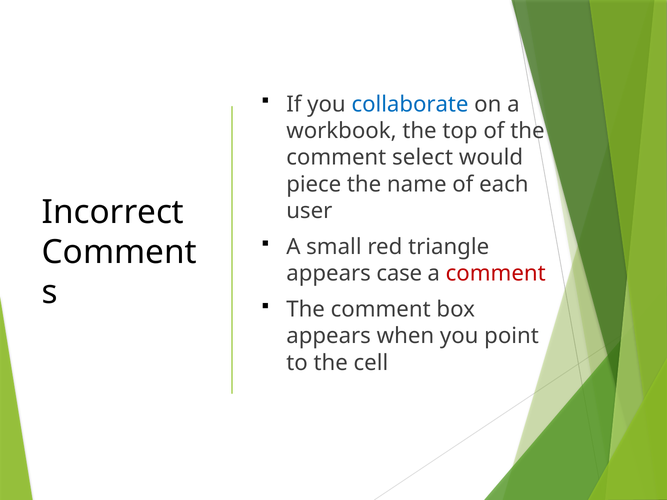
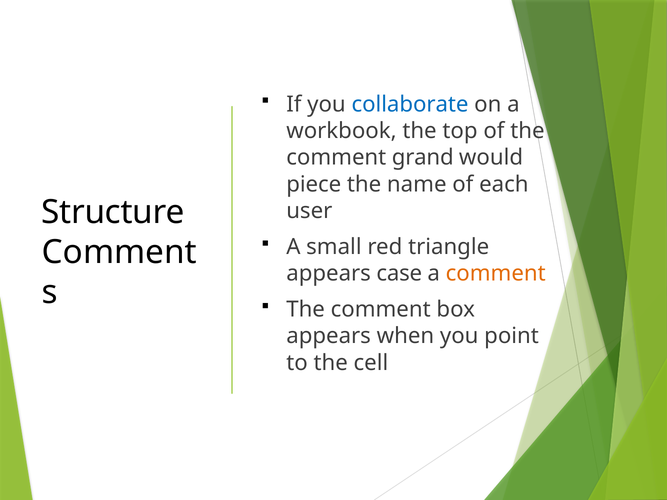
select: select -> grand (423, 158)
Incorrect: Incorrect -> Structure (113, 212)
comment colour: red -> orange (496, 274)
